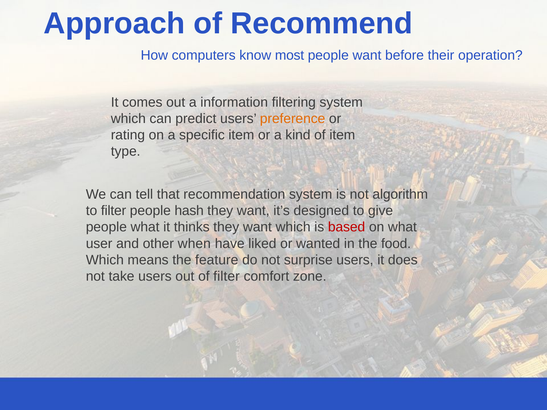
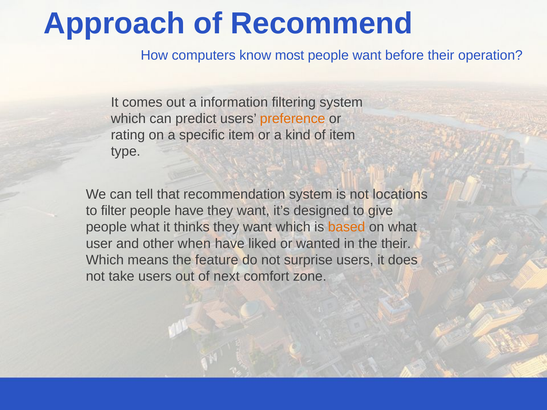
algorithm: algorithm -> locations (400, 194)
people hash: hash -> have (189, 211)
based colour: red -> orange (347, 227)
the food: food -> their (396, 244)
of filter: filter -> next (227, 277)
